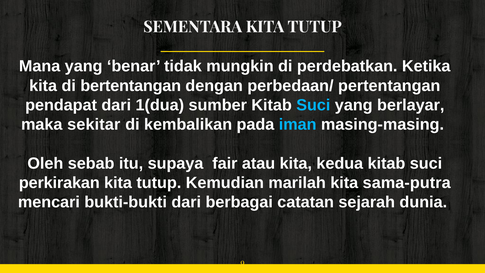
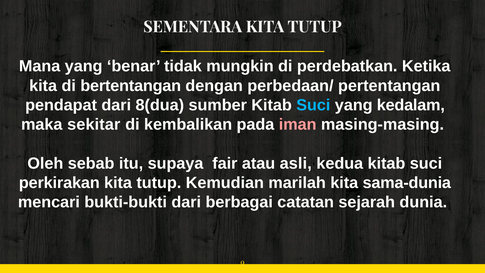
1(dua: 1(dua -> 8(dua (160, 105)
berlayar: berlayar -> kedalam (411, 105)
iman colour: light blue -> pink (298, 124)
atau kita: kita -> asli (296, 163)
sama-putra: sama-putra -> sama-dunia (407, 183)
